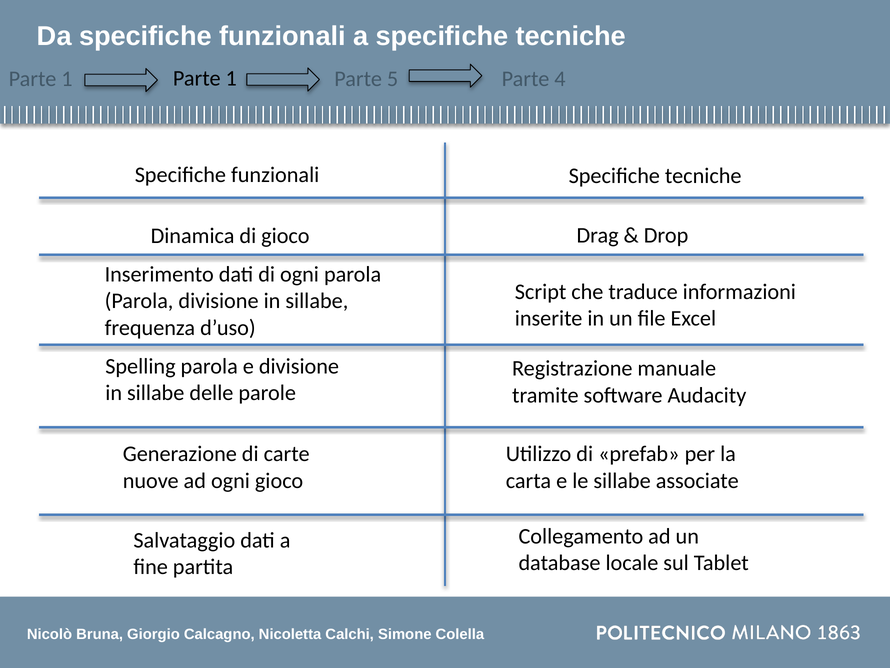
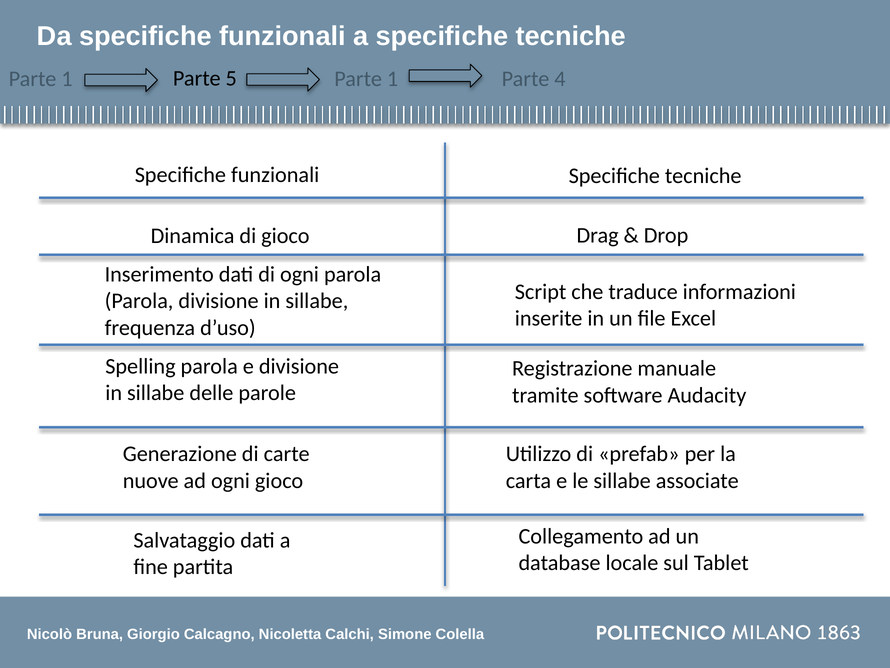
1 Parte 1: 1 -> 5 (231, 78)
5: 5 -> 1 (393, 79)
